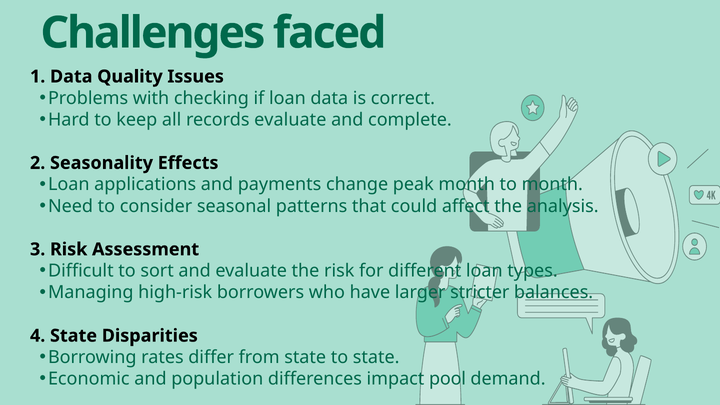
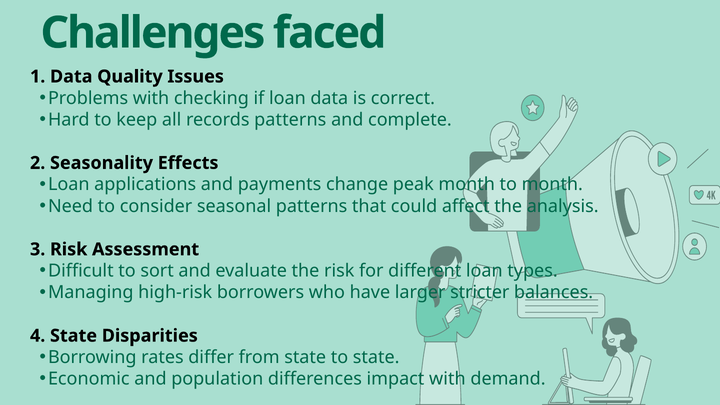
records evaluate: evaluate -> patterns (290, 120)
impact pool: pool -> with (447, 379)
